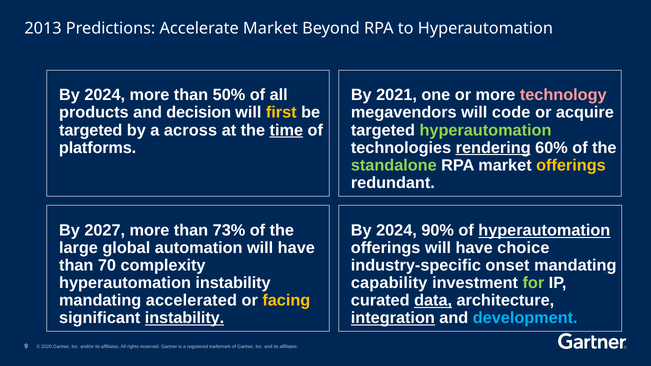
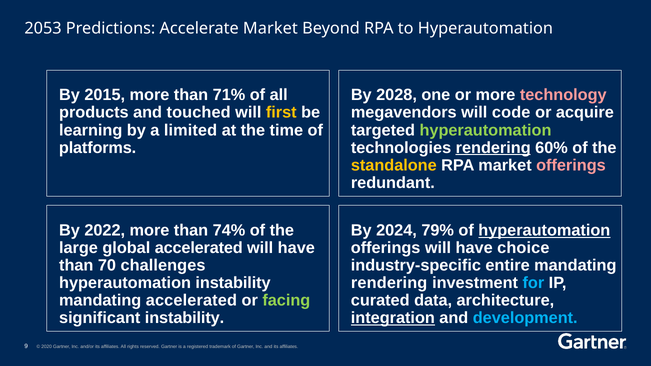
2013: 2013 -> 2053 (43, 28)
2024: 2024 -> 2015 (105, 95)
50%: 50% -> 71% (229, 95)
2021: 2021 -> 2028 (397, 95)
decision: decision -> touched (199, 113)
targeted: targeted -> learning (91, 130)
across: across -> limited (191, 130)
time underline: present -> none (286, 130)
standalone colour: light green -> yellow (394, 165)
offerings colour: yellow -> pink (571, 165)
2027: 2027 -> 2022 (105, 230)
73%: 73% -> 74% (229, 230)
90%: 90% -> 79% (438, 230)
global automation: automation -> accelerated (199, 248)
complexity: complexity -> challenges (163, 266)
onset: onset -> entire (508, 266)
capability: capability -> rendering (389, 283)
for colour: light green -> light blue (533, 283)
facing colour: yellow -> light green (286, 301)
data underline: present -> none (433, 301)
instability underline: present -> none (185, 318)
